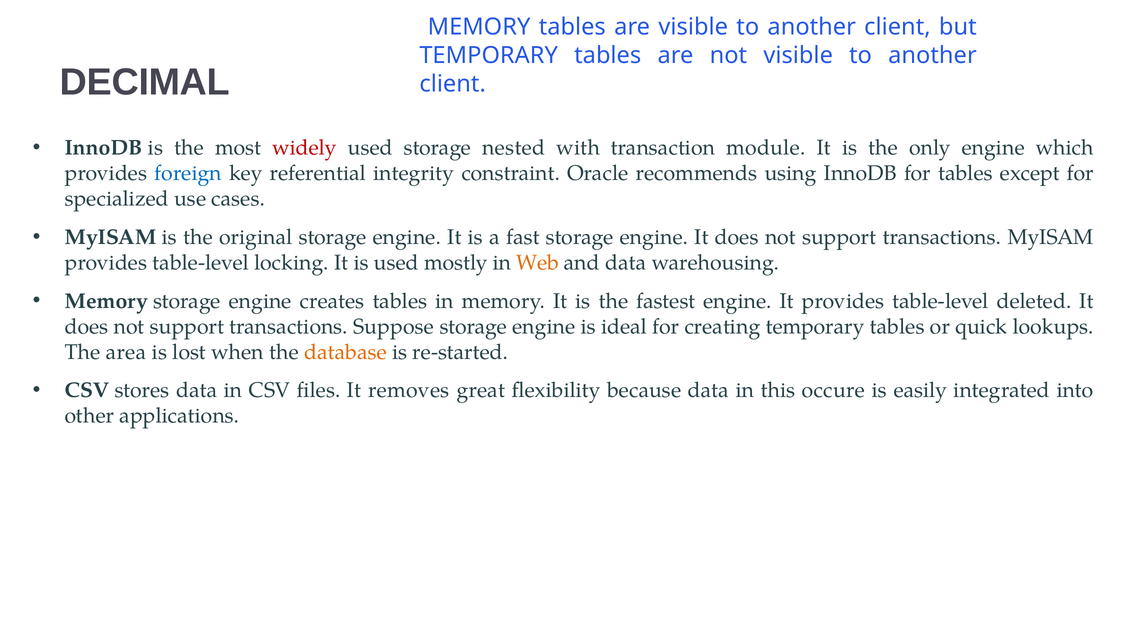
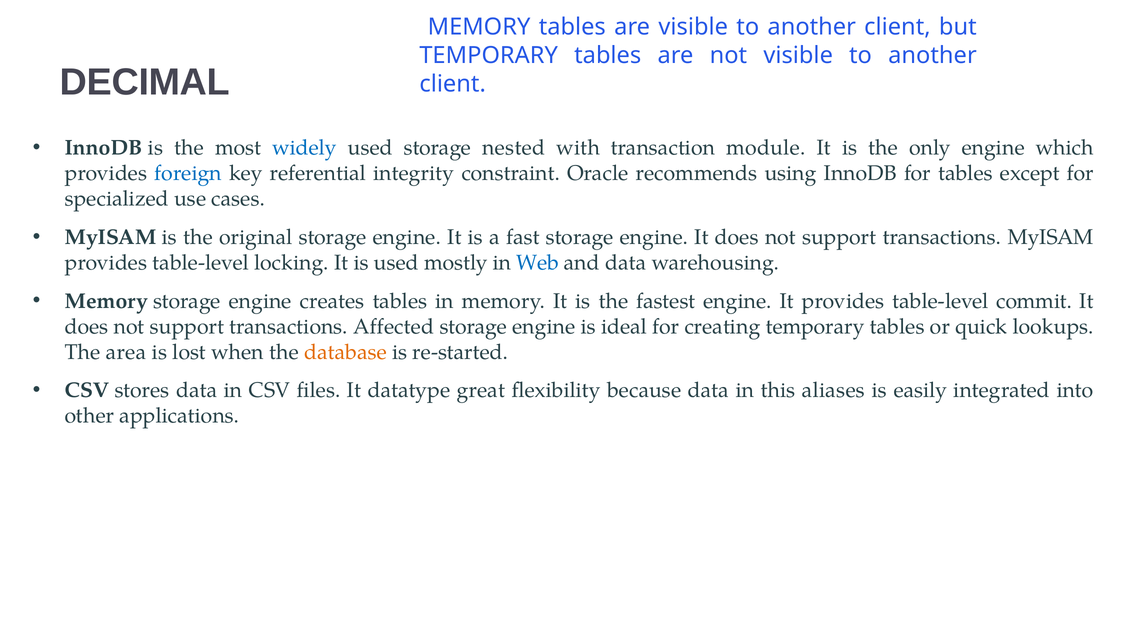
widely colour: red -> blue (304, 148)
Web colour: orange -> blue (538, 263)
deleted: deleted -> commit (1034, 301)
Suppose: Suppose -> Affected (394, 326)
removes: removes -> datatype (409, 390)
occure: occure -> aliases (833, 390)
